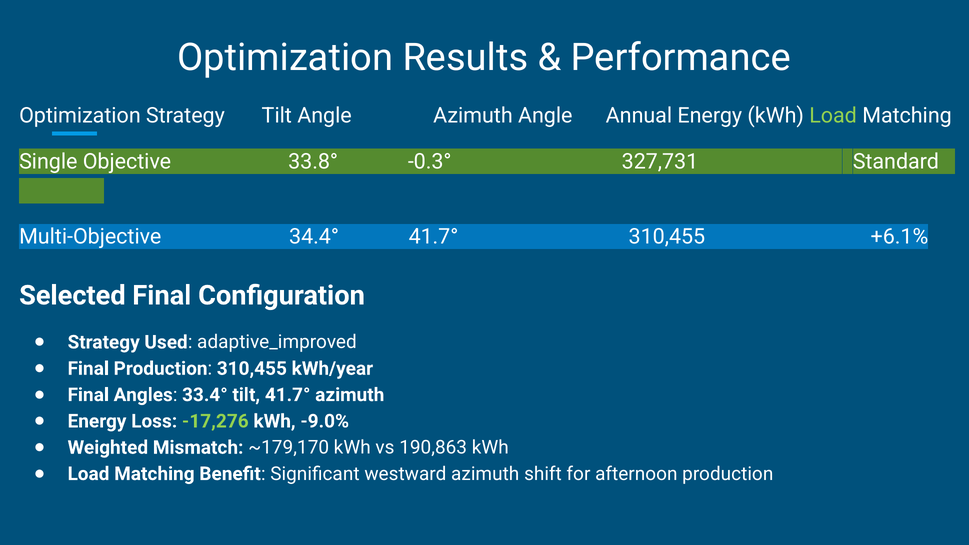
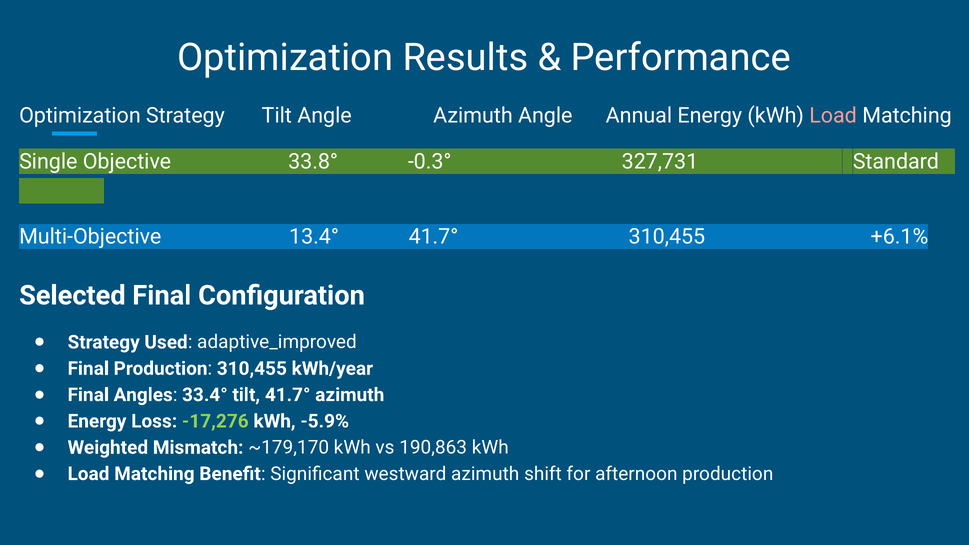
Load colour: light green -> pink (833, 116)
34.4°: 34.4° -> 13.4° (314, 237)
-9.0%: -9.0% -> -5.9% (325, 421)
